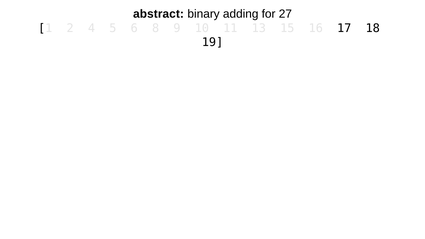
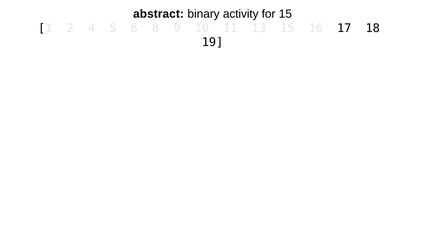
adding: adding -> activity (241, 14)
for 27: 27 -> 15 (285, 14)
